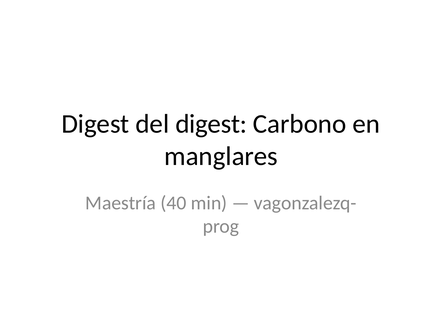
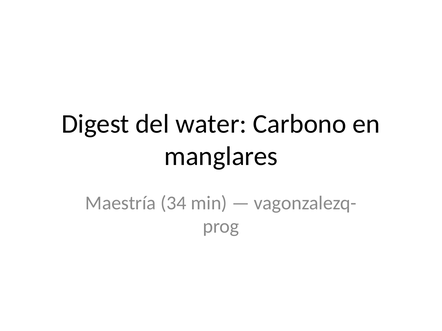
del digest: digest -> water (211, 124)
40: 40 -> 34 (173, 203)
